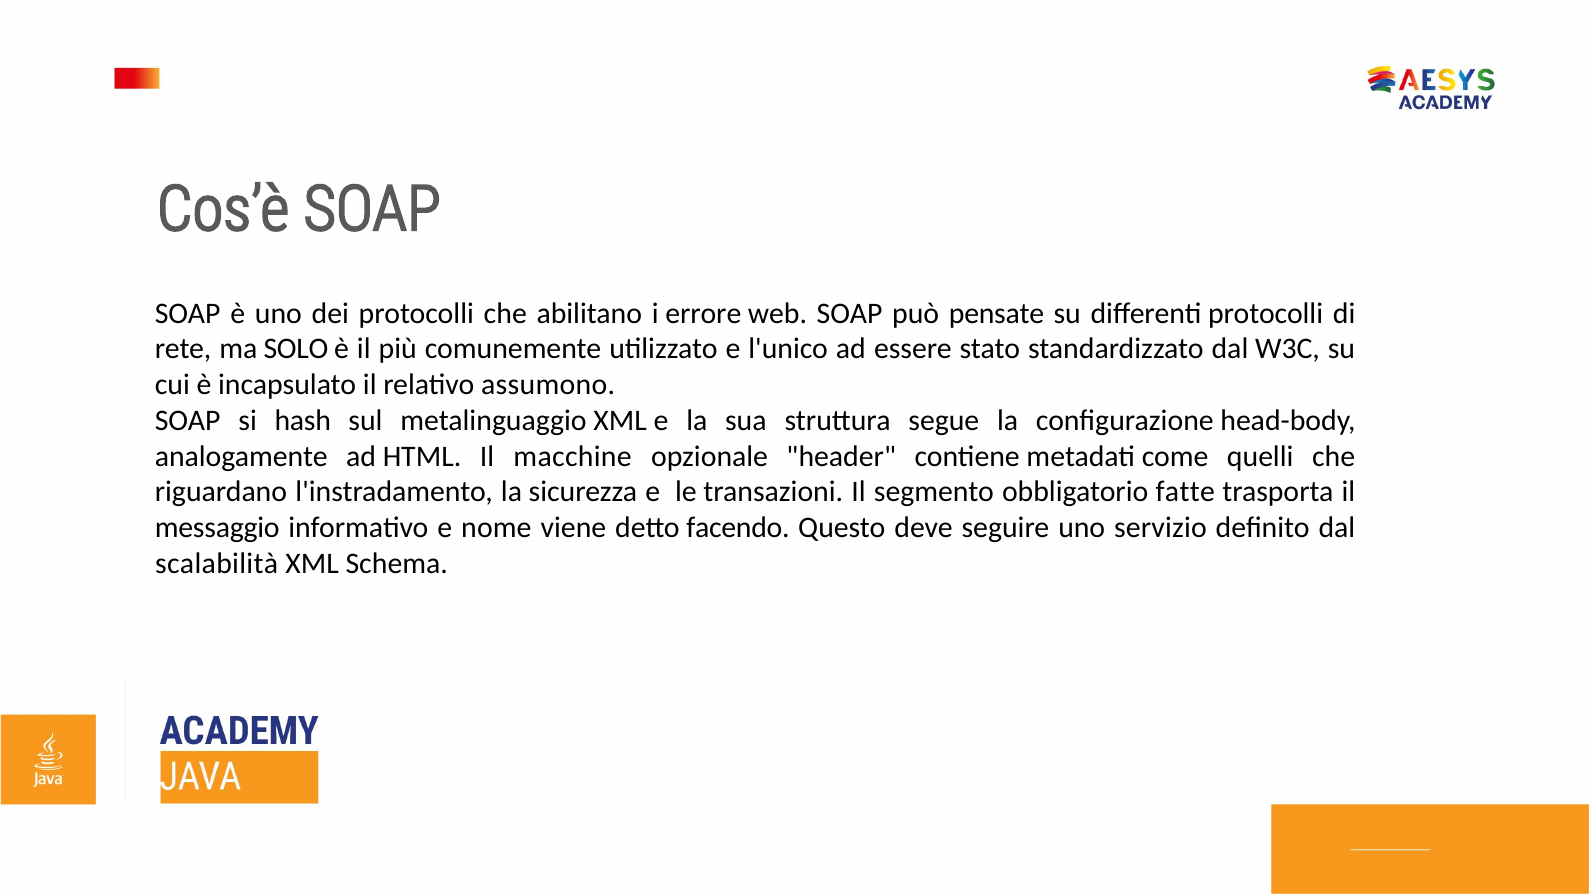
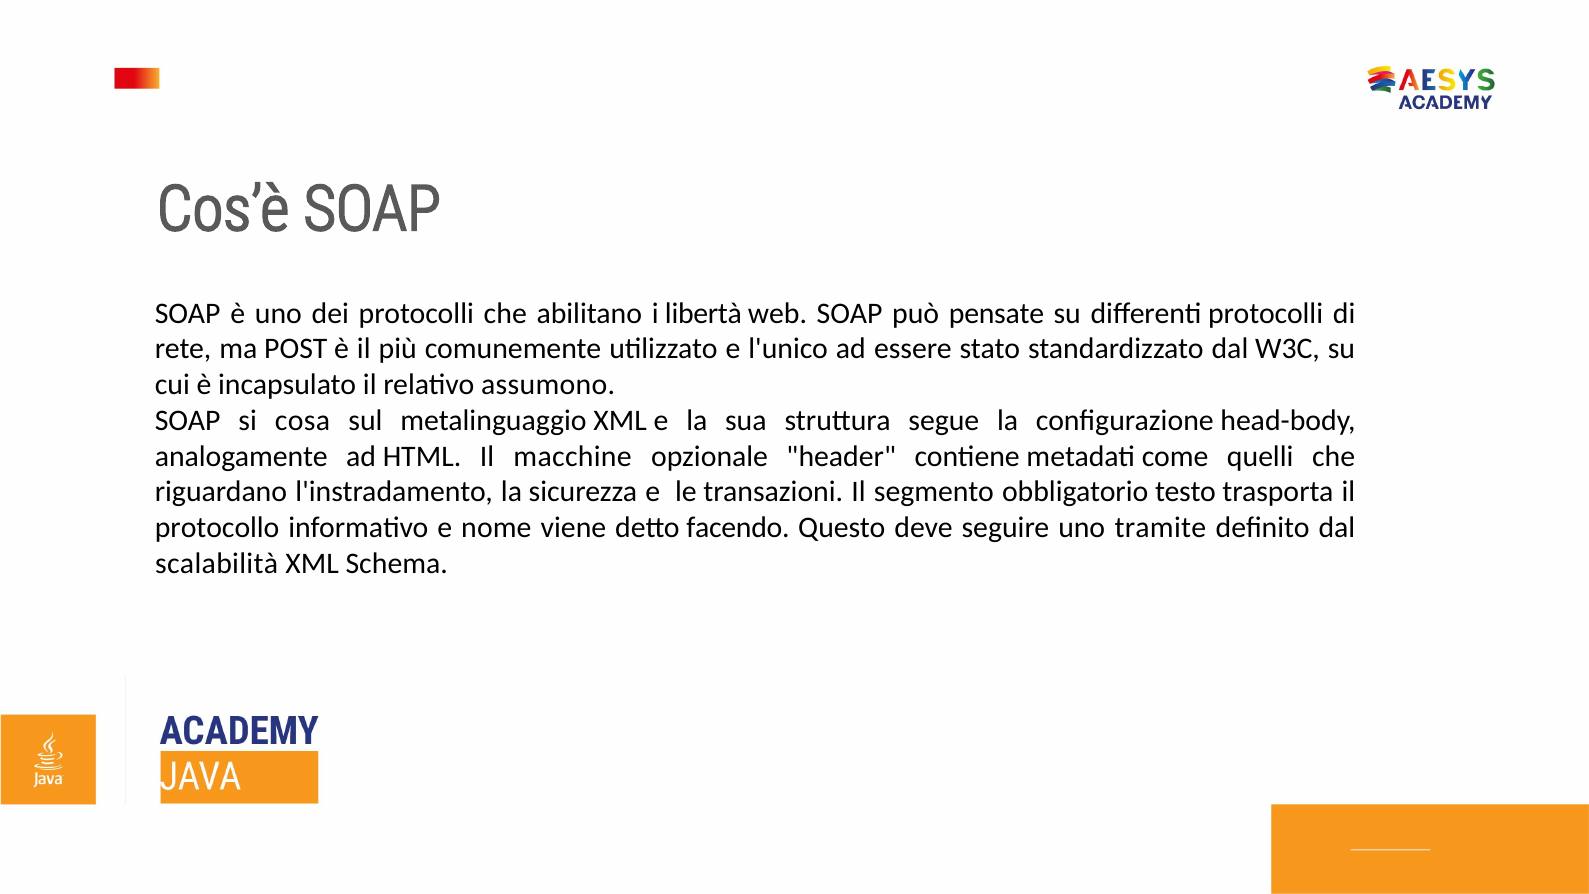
errore: errore -> libertà (703, 313)
SOLO: SOLO -> POST (296, 349)
hash: hash -> cosa (303, 420)
fatte: fatte -> testo (1186, 492)
messaggio: messaggio -> protocollo (217, 528)
servizio: servizio -> tramite (1160, 528)
